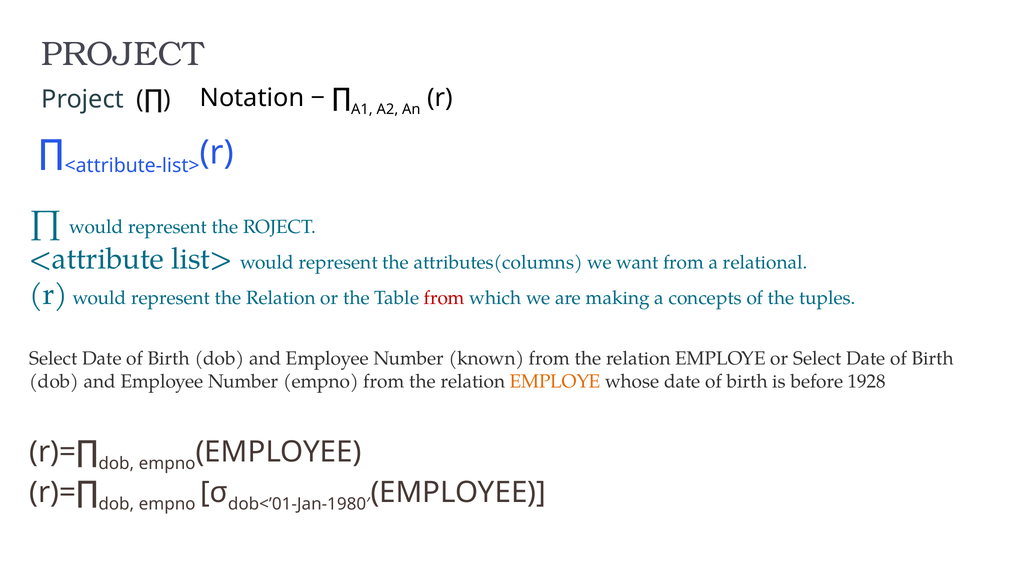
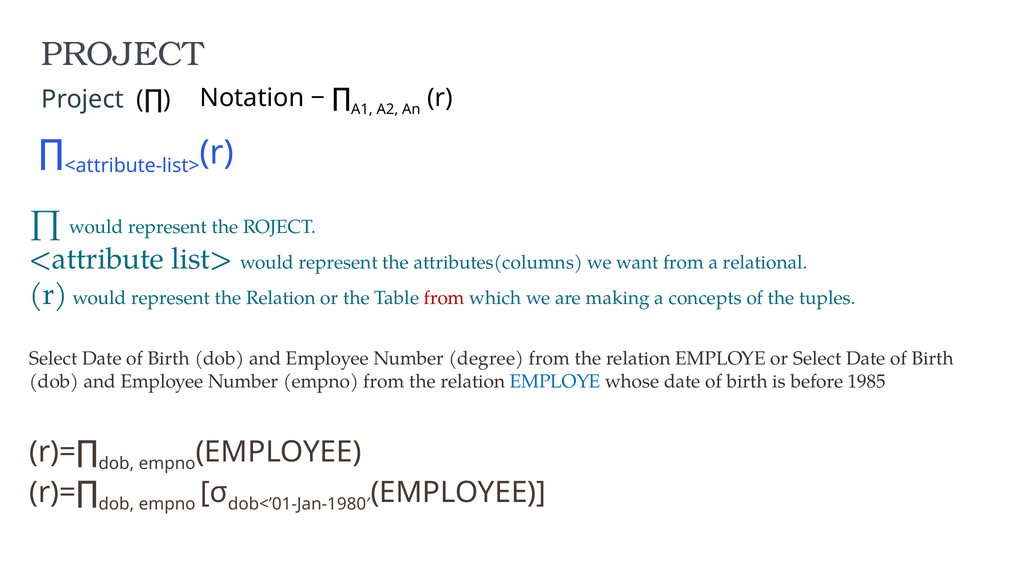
known: known -> degree (486, 358)
EMPLOYE colour: orange -> blue (555, 381)
1928: 1928 -> 1985 (867, 381)
